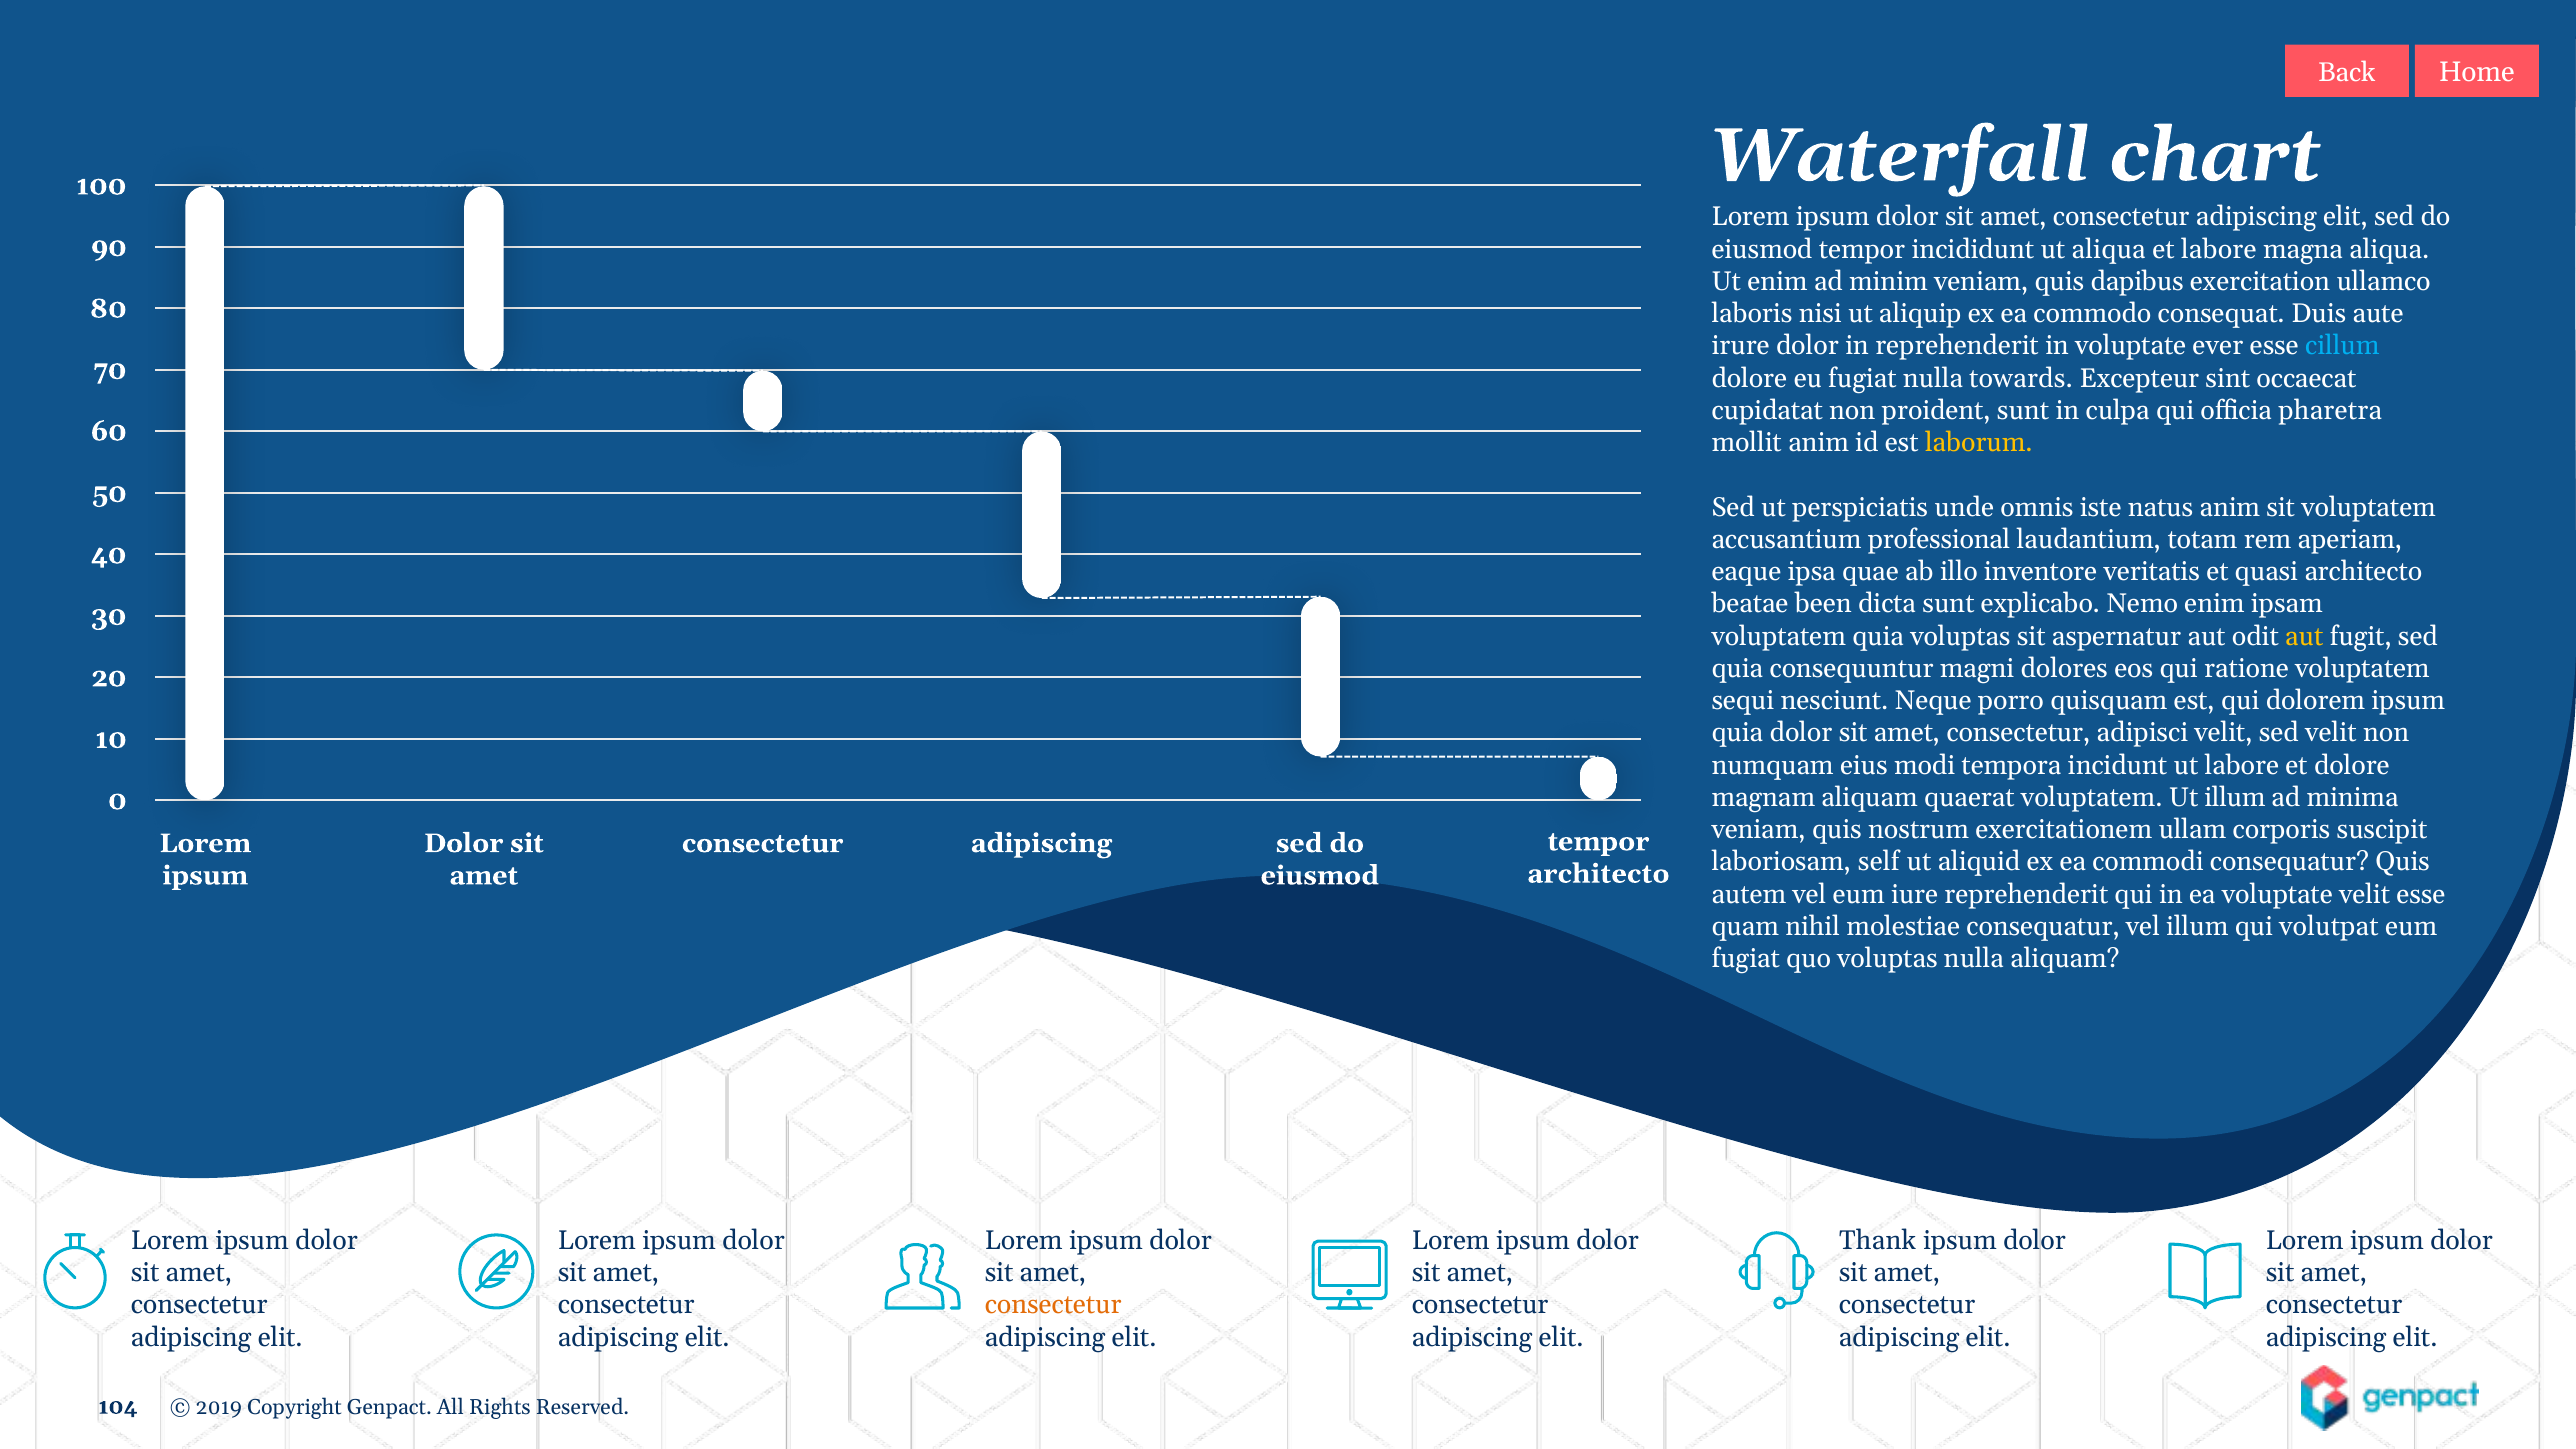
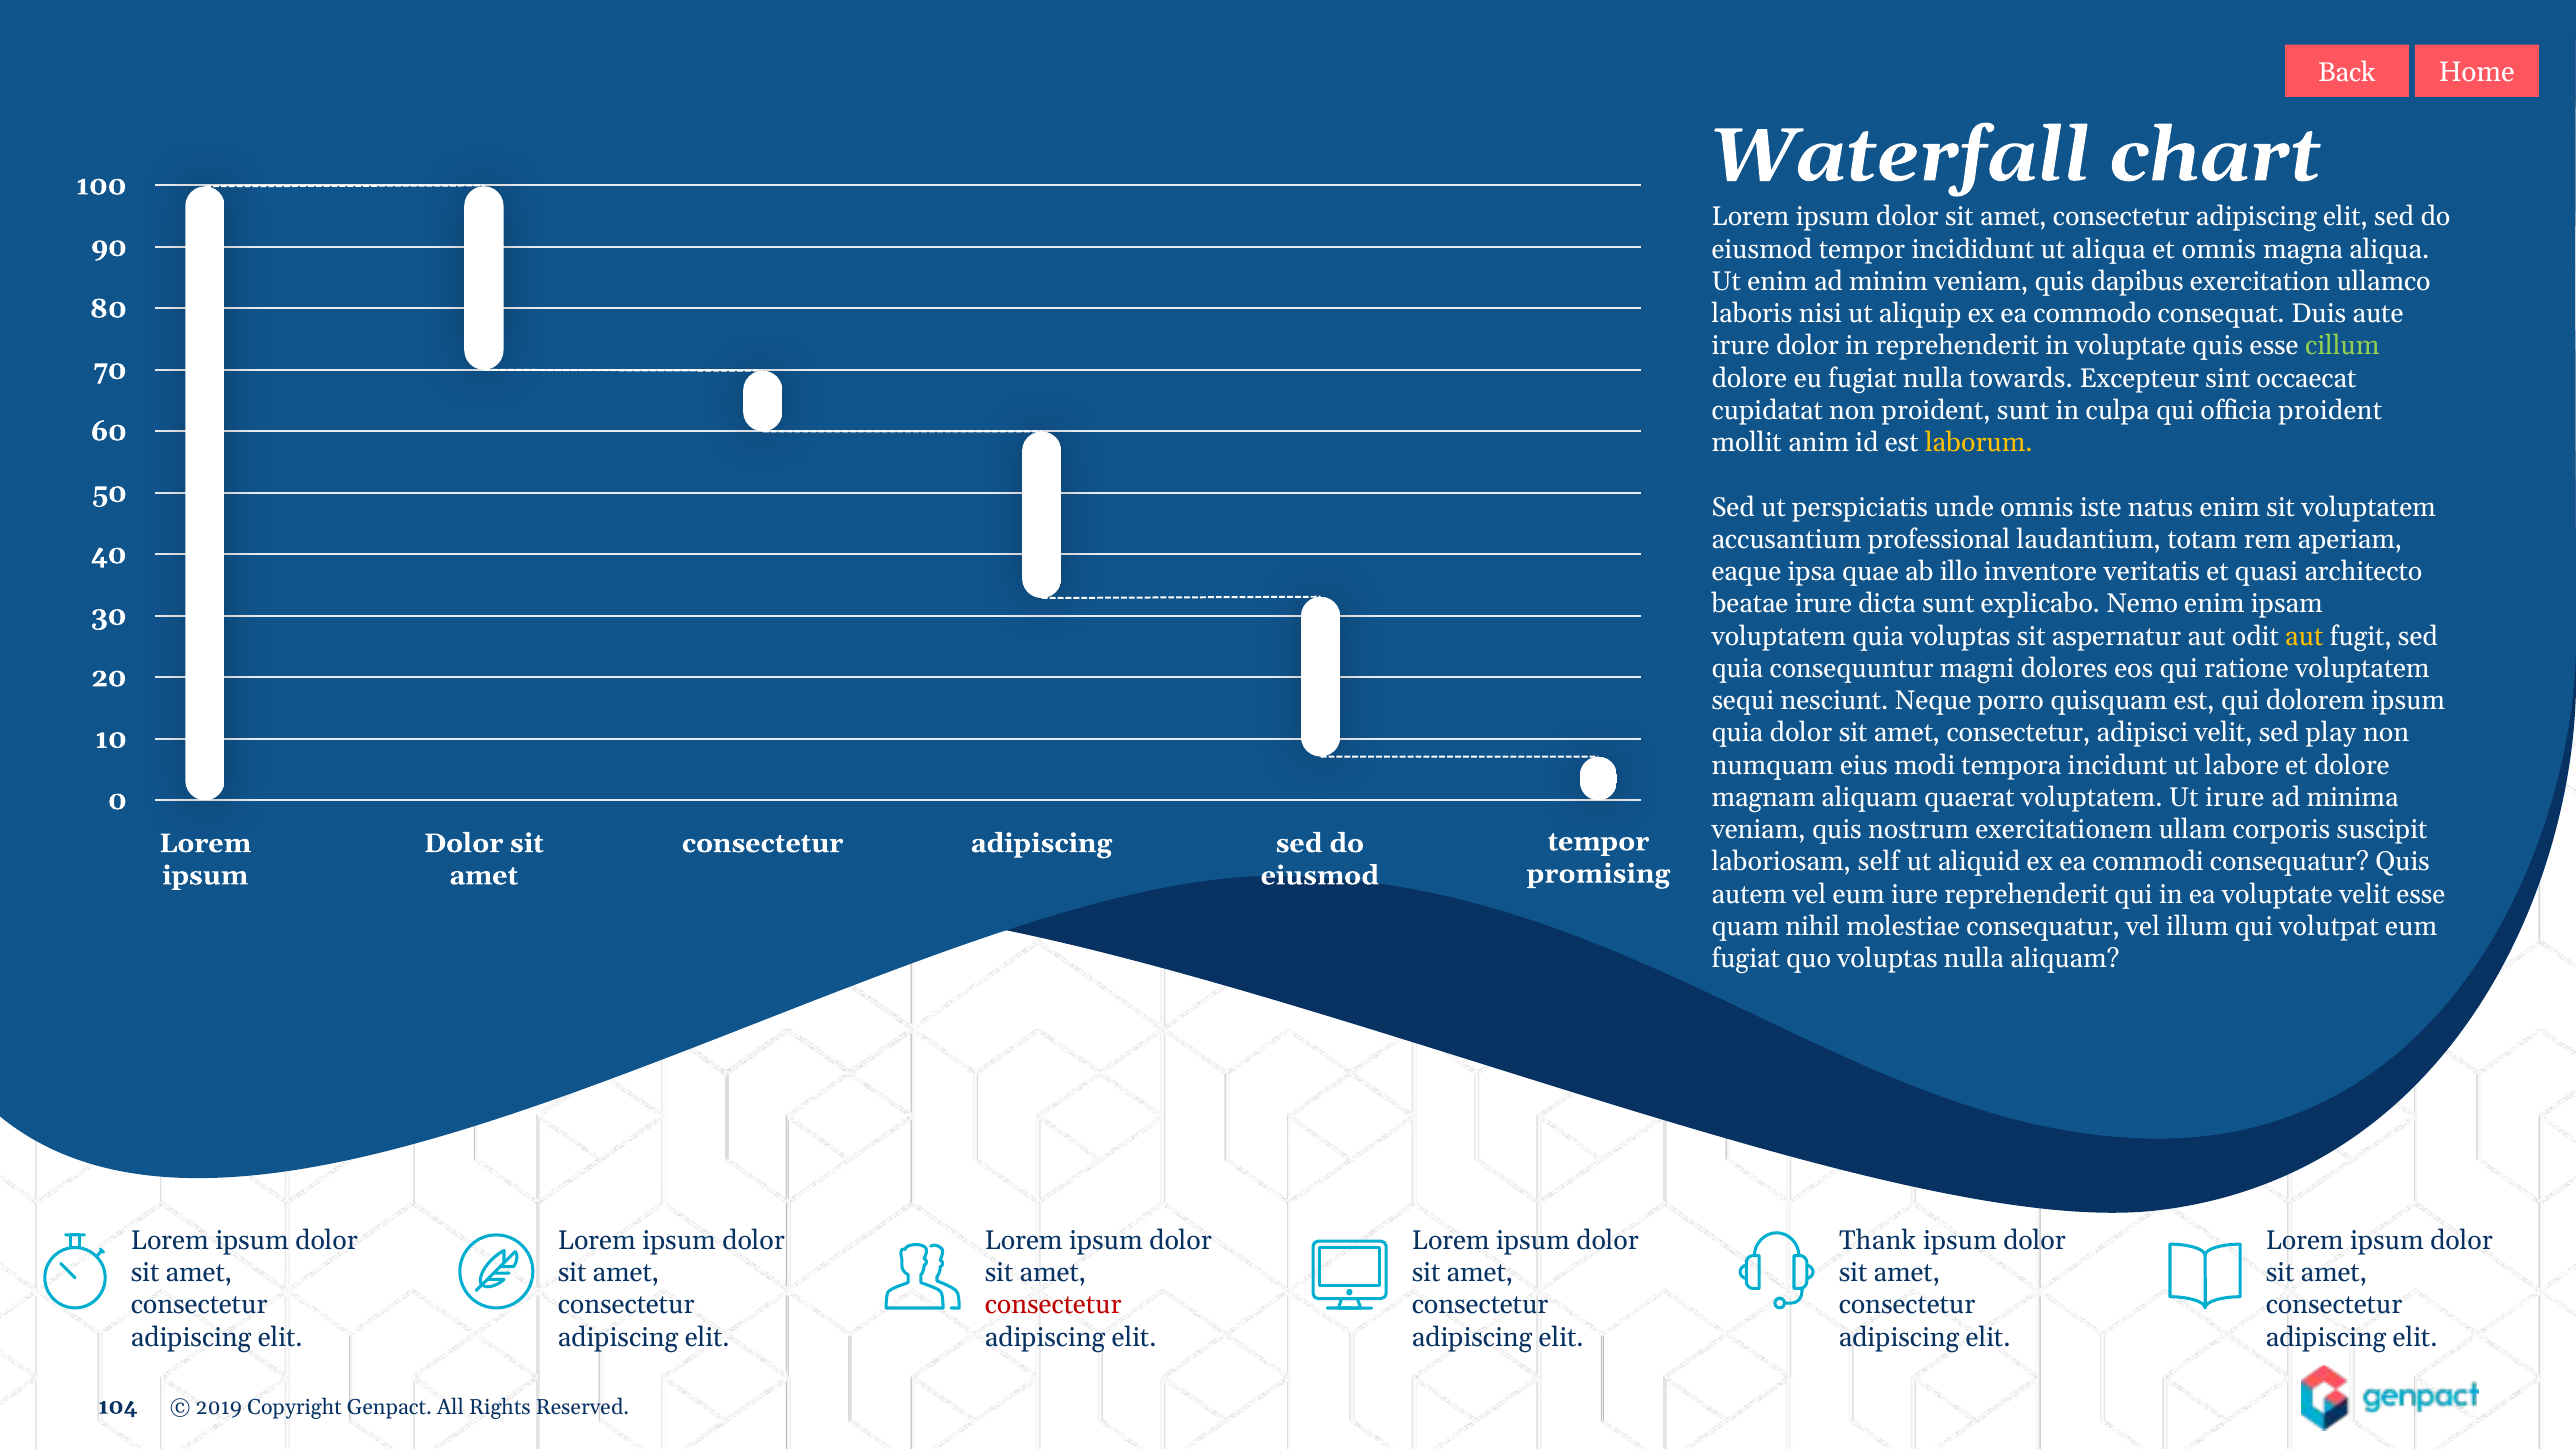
et labore: labore -> omnis (2219, 249)
voluptate ever: ever -> quis (2218, 346)
cillum colour: light blue -> light green (2342, 346)
officia pharetra: pharetra -> proident (2330, 410)
natus anim: anim -> enim (2230, 507)
beatae been: been -> irure (1823, 604)
sed velit: velit -> play (2331, 733)
Ut illum: illum -> irure (2235, 797)
architecto: architecto -> promising (1598, 874)
consectetur colour: orange -> red (1053, 1305)
